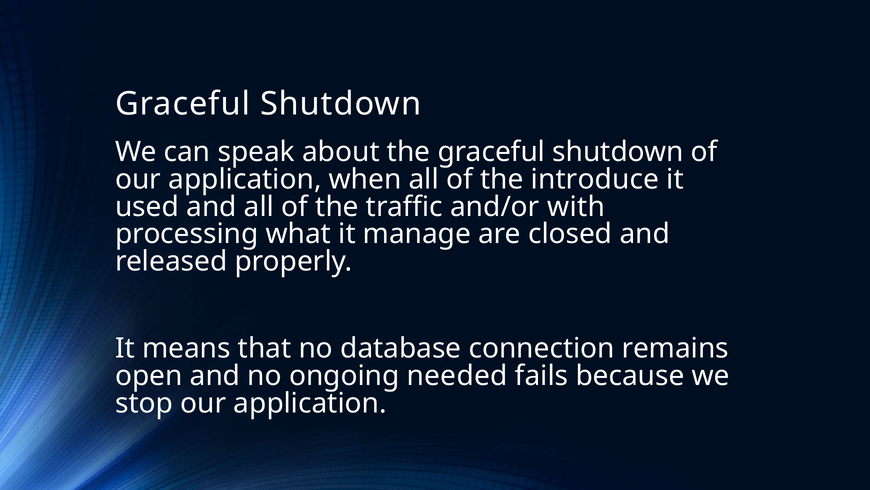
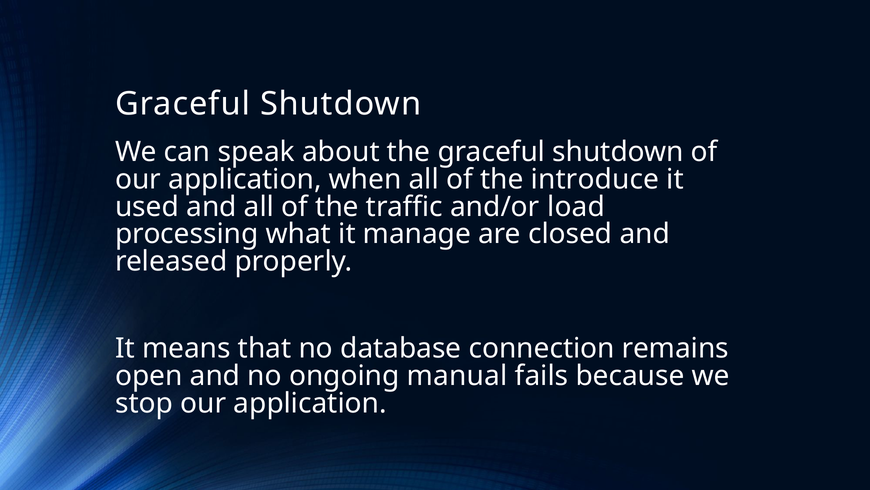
with: with -> load (576, 207)
needed: needed -> manual (457, 376)
